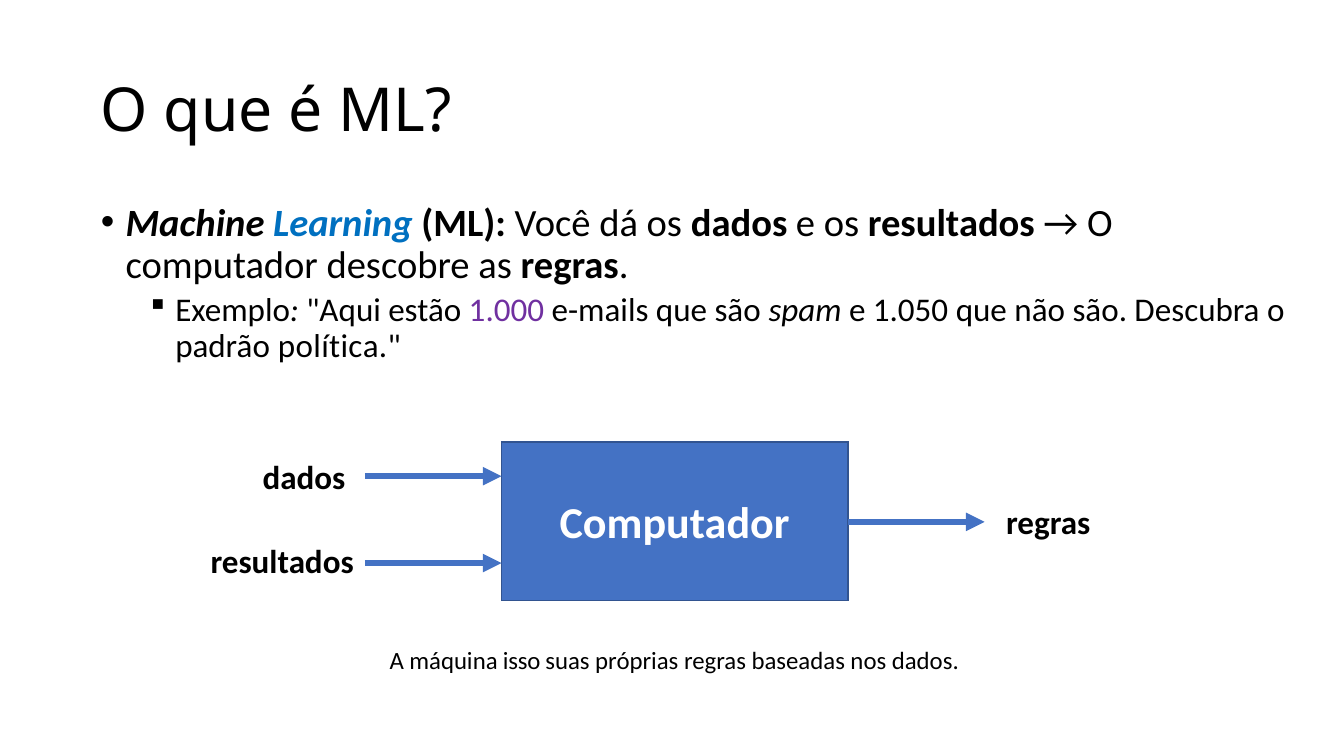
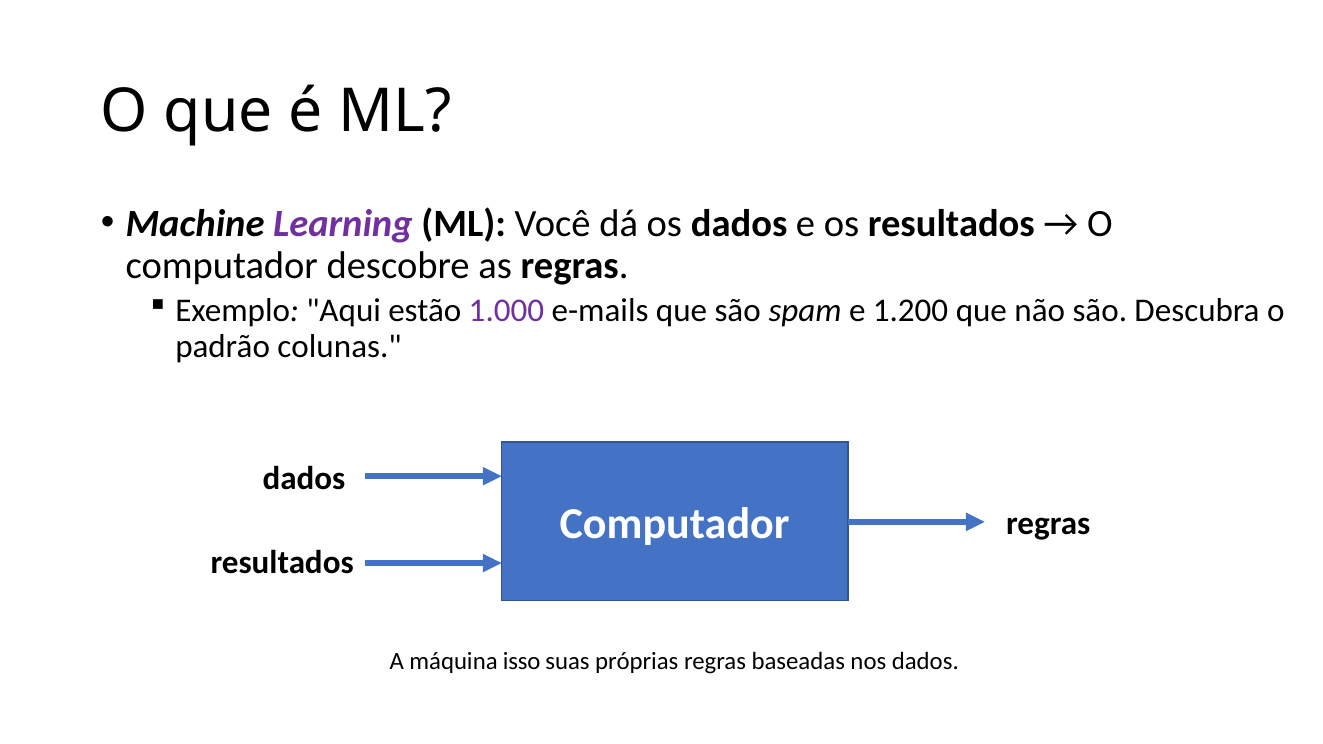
Learning colour: blue -> purple (343, 224)
1.050: 1.050 -> 1.200 (911, 311)
política: política -> colunas (340, 347)
